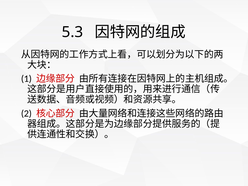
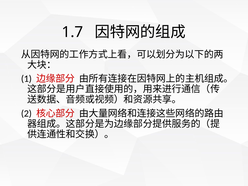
5.3: 5.3 -> 1.7 (72, 32)
